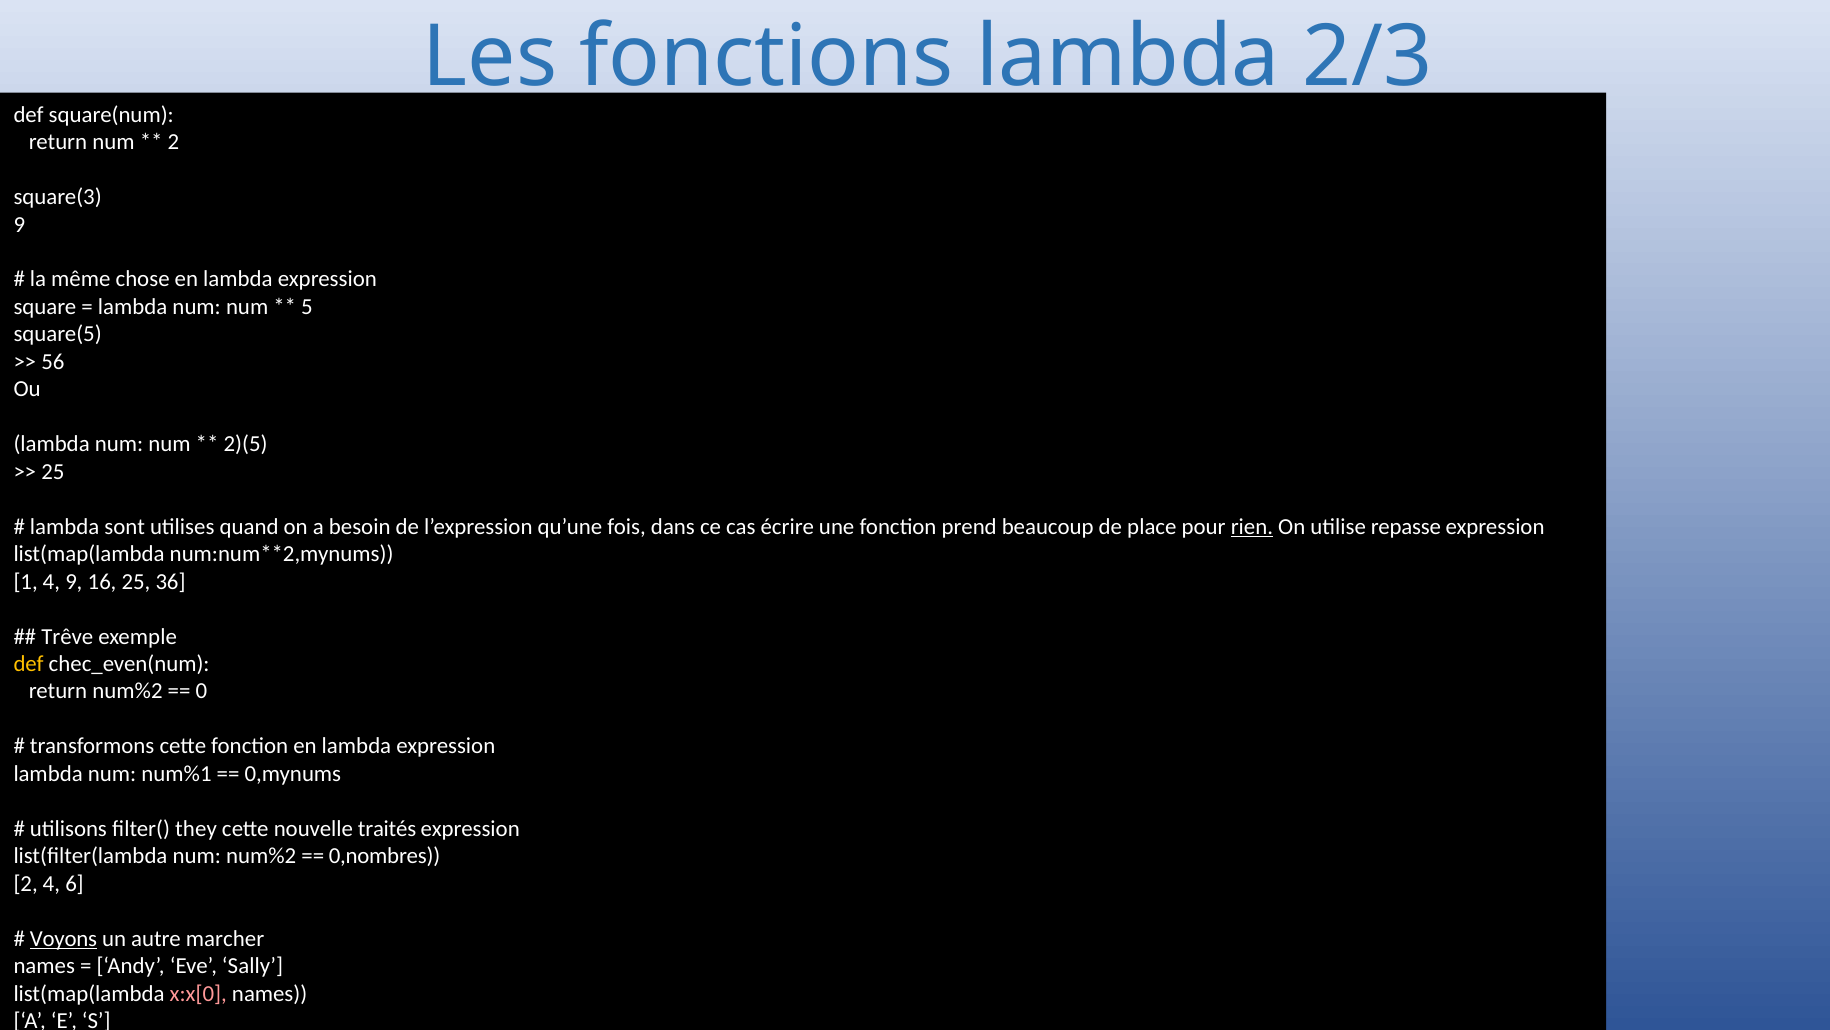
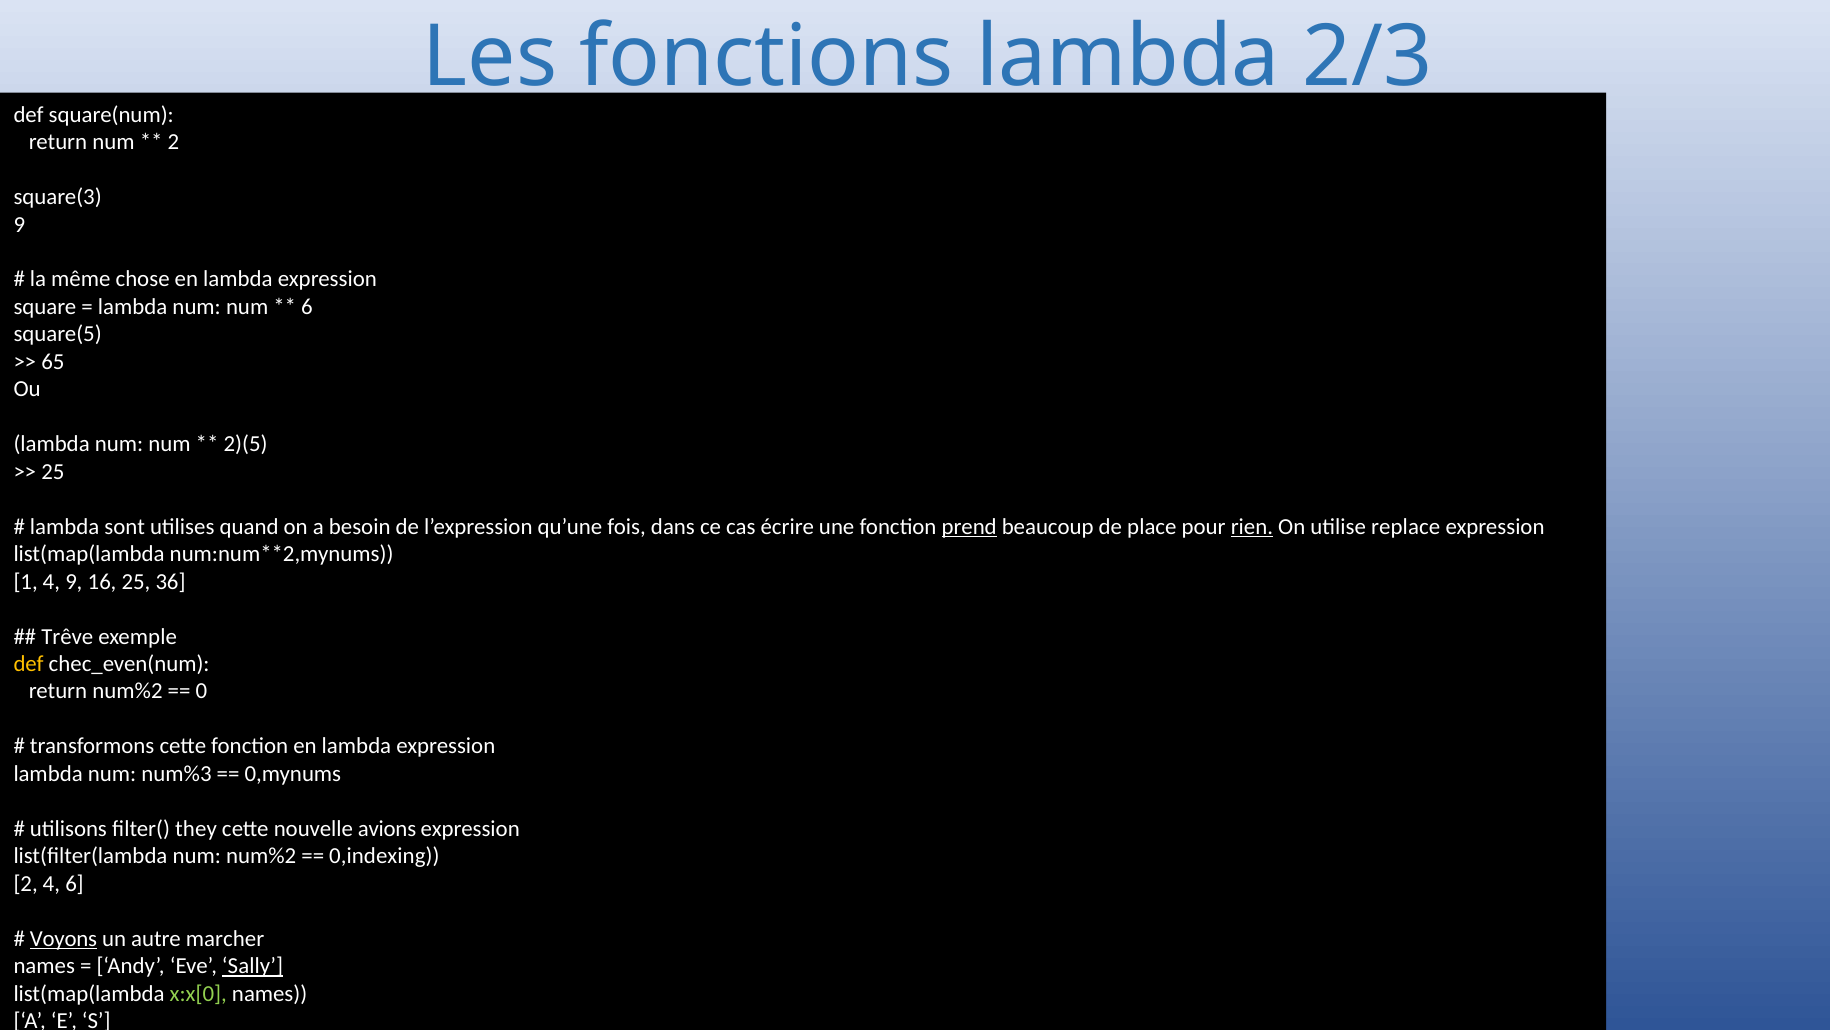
5: 5 -> 6 (307, 307)
56: 56 -> 65 (53, 362)
prend underline: none -> present (969, 526)
repasse: repasse -> replace (1406, 526)
num%1: num%1 -> num%3 (177, 773)
traités: traités -> avions (387, 828)
0,nombres: 0,nombres -> 0,indexing (384, 856)
Sally underline: none -> present (253, 966)
x:x[0 colour: pink -> light green (198, 993)
